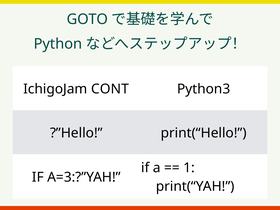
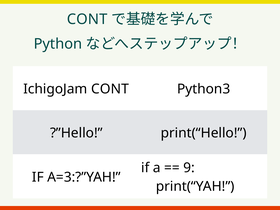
GOTO: GOTO -> CONT (87, 19)
1: 1 -> 9 (189, 168)
